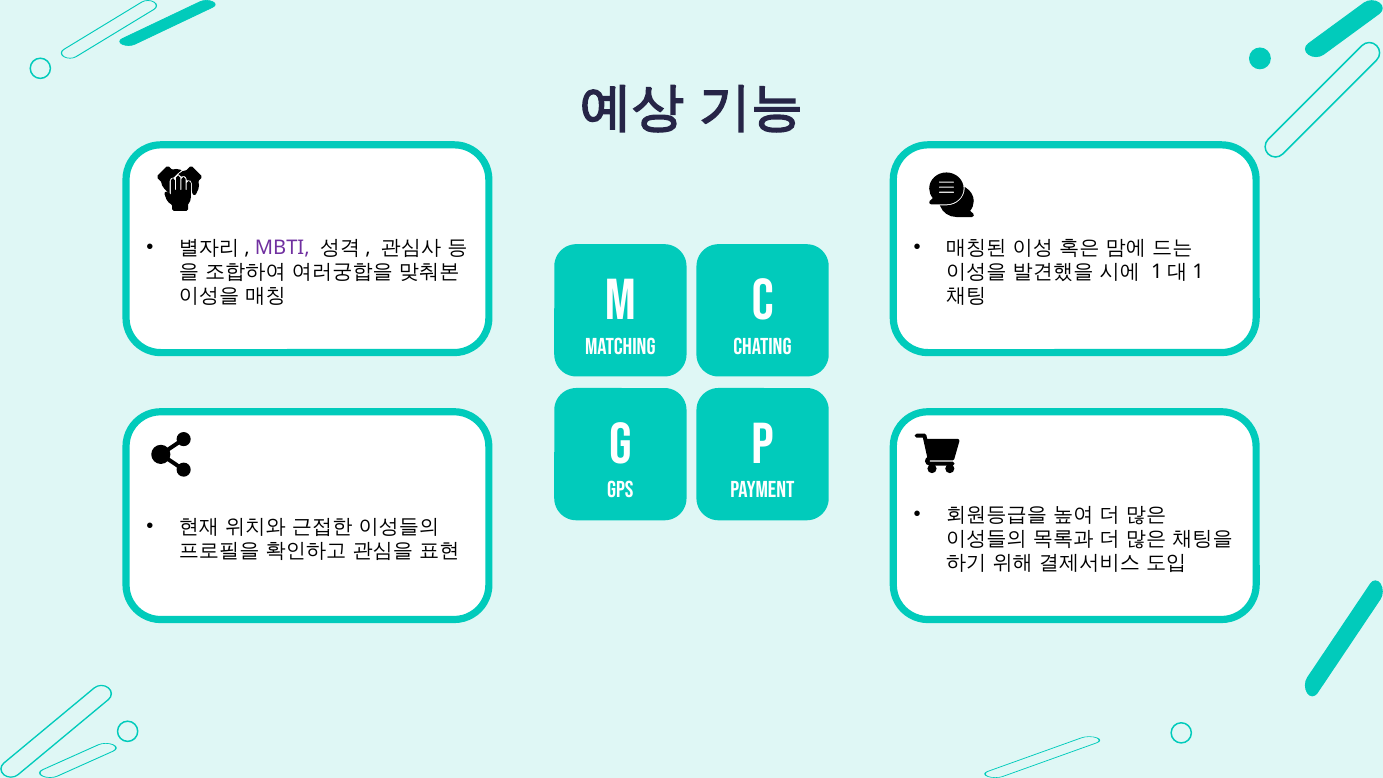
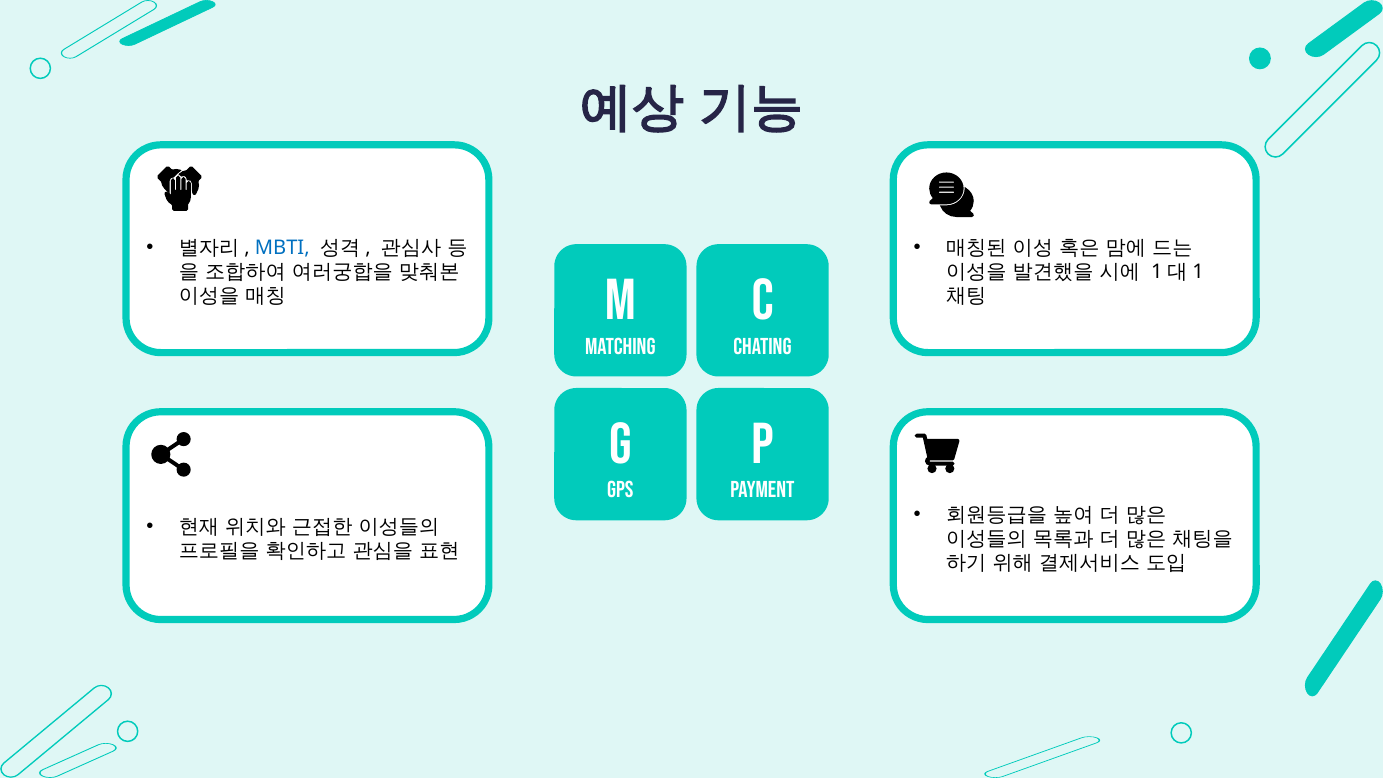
MBTI colour: purple -> blue (282, 248)
